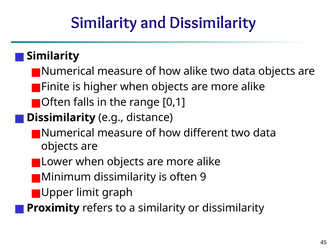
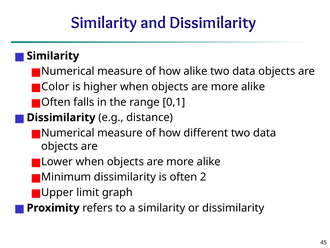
Finite: Finite -> Color (55, 87)
9: 9 -> 2 (203, 177)
